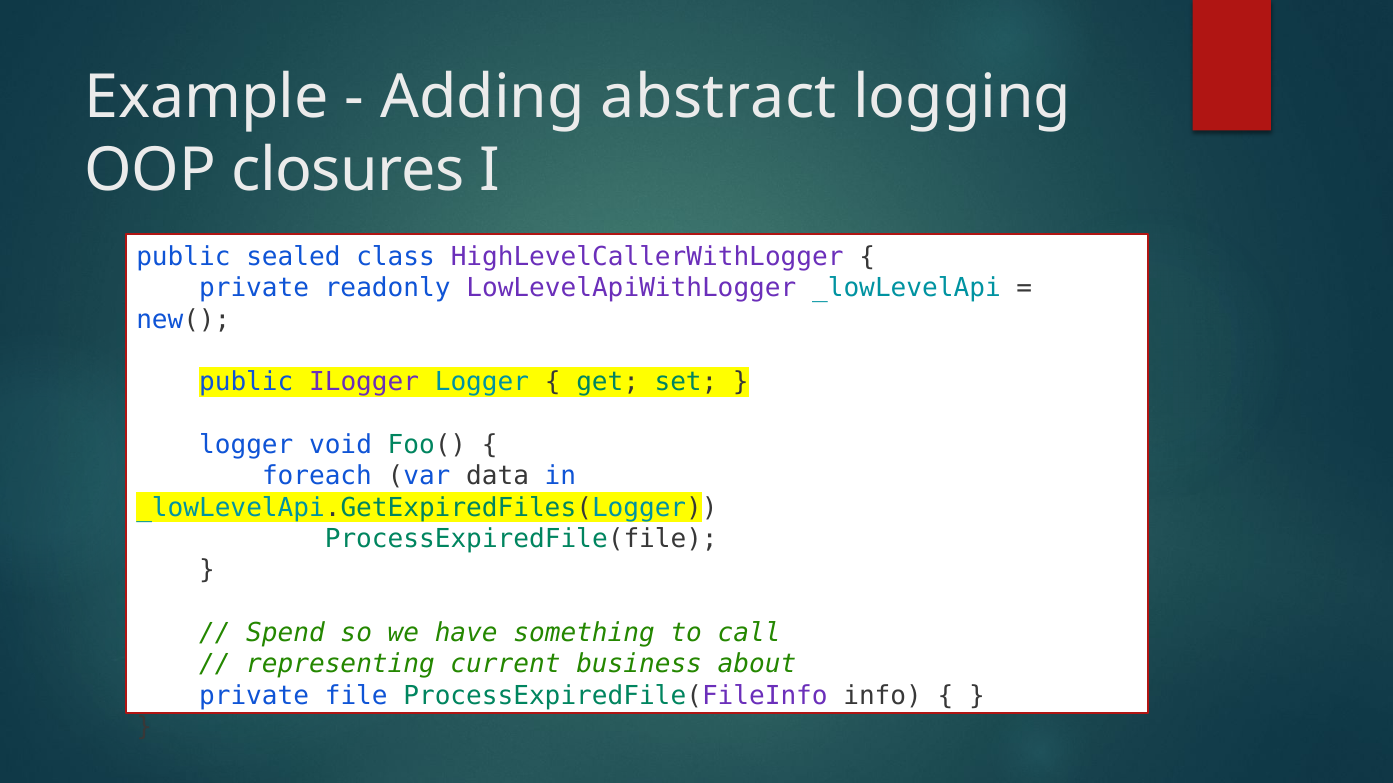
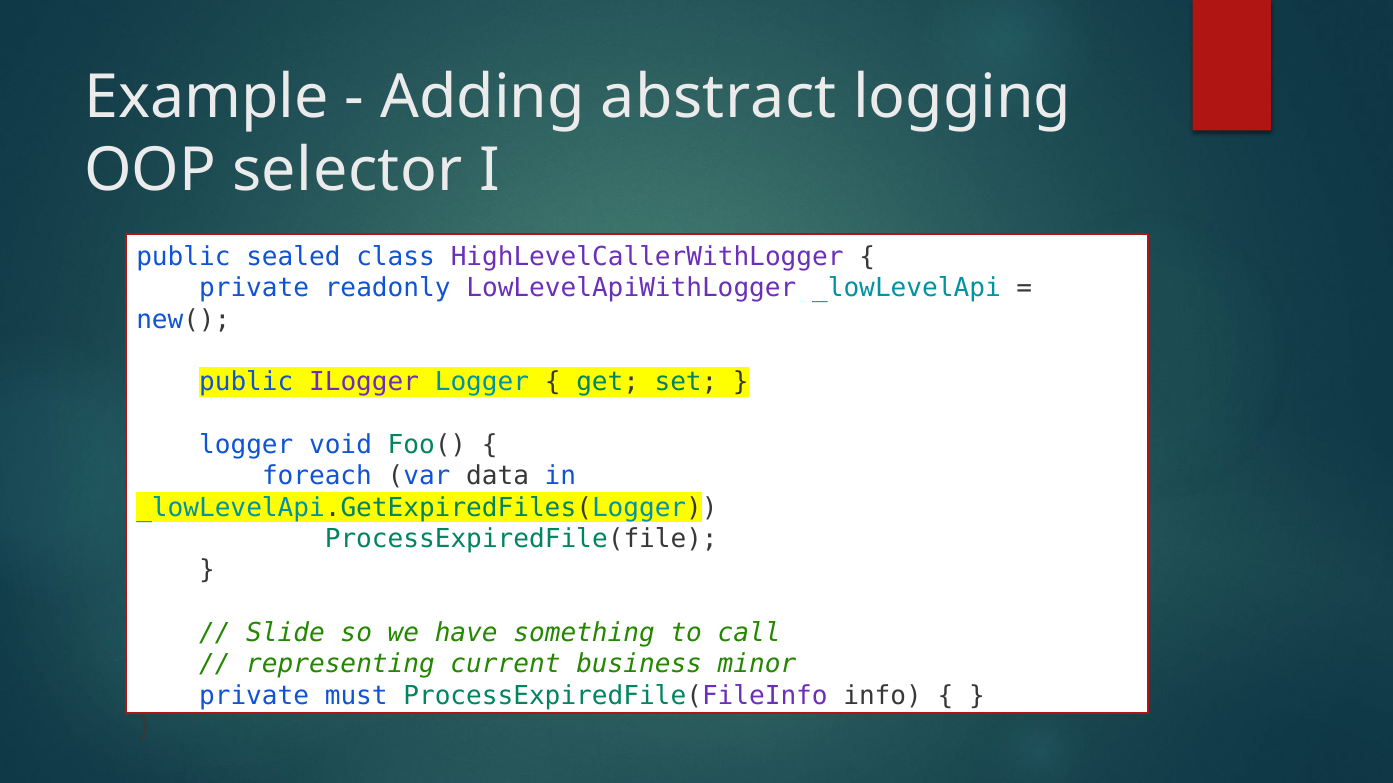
closures: closures -> selector (348, 171)
Spend: Spend -> Slide (286, 633)
about: about -> minor (757, 665)
file: file -> must (356, 696)
